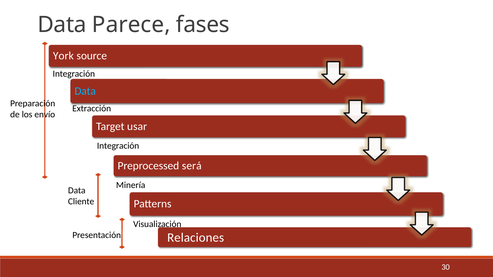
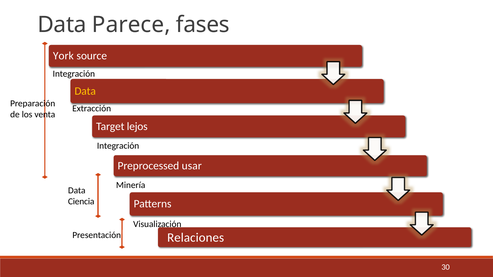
Data colour: light blue -> yellow (85, 91)
envío: envío -> venta (45, 115)
usar: usar -> lejos (137, 126)
será: será -> usar (192, 166)
Cliente: Cliente -> Ciencia (81, 202)
